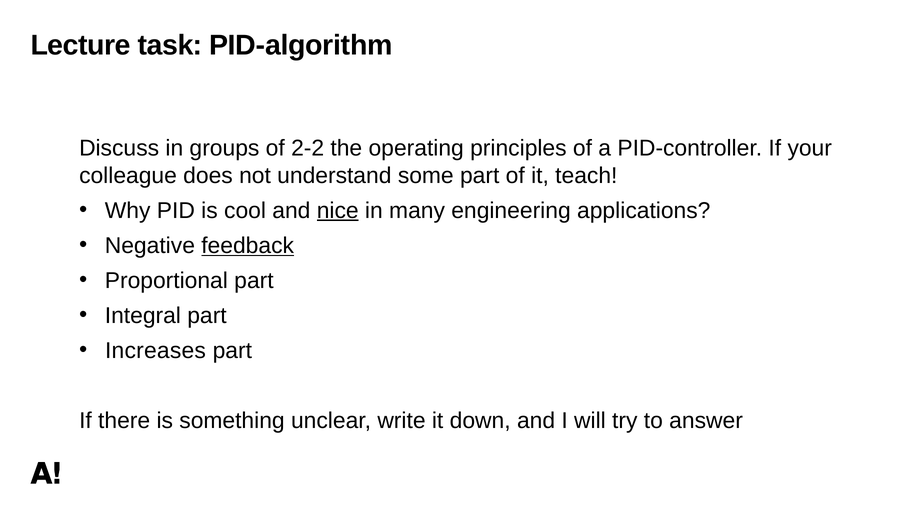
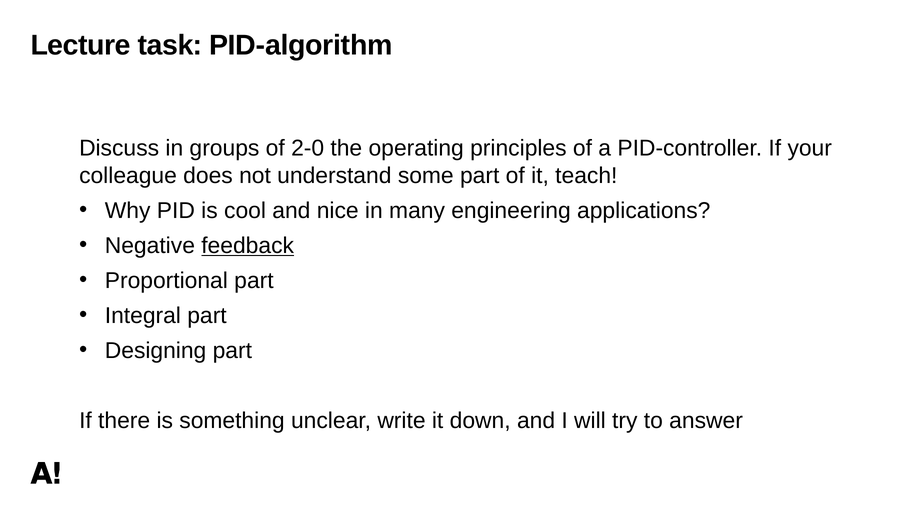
2-2: 2-2 -> 2-0 (308, 148)
nice underline: present -> none (338, 211)
Increases: Increases -> Designing (156, 351)
